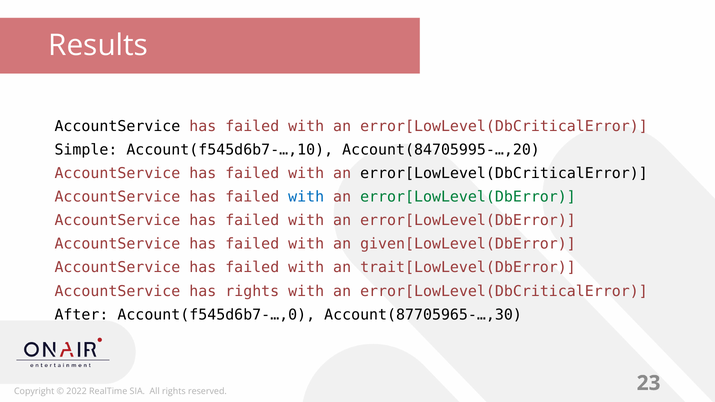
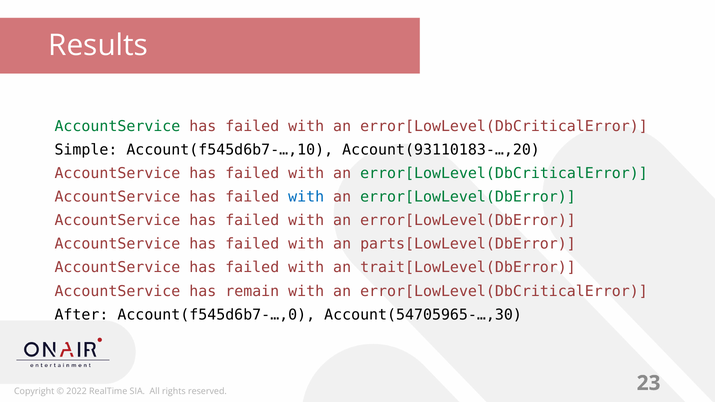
AccountService colour: black -> green (117, 126)
Account(84705995-…,20: Account(84705995-…,20 -> Account(93110183-…,20 (441, 150)
error[LowLevel(DbCriticalError colour: black -> green (504, 174)
given[LowLevel(DbError: given[LowLevel(DbError -> parts[LowLevel(DbError (468, 244)
has rights: rights -> remain (252, 291)
Account(87705965-…,30: Account(87705965-…,30 -> Account(54705965-…,30 (423, 315)
